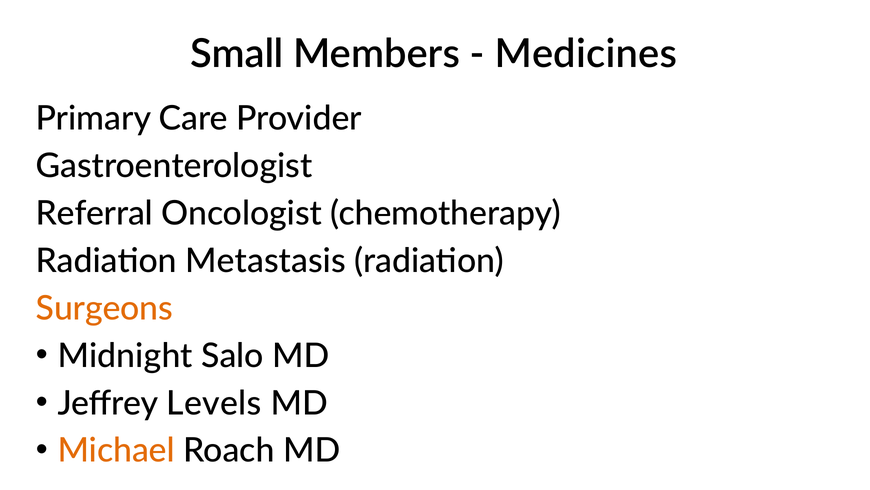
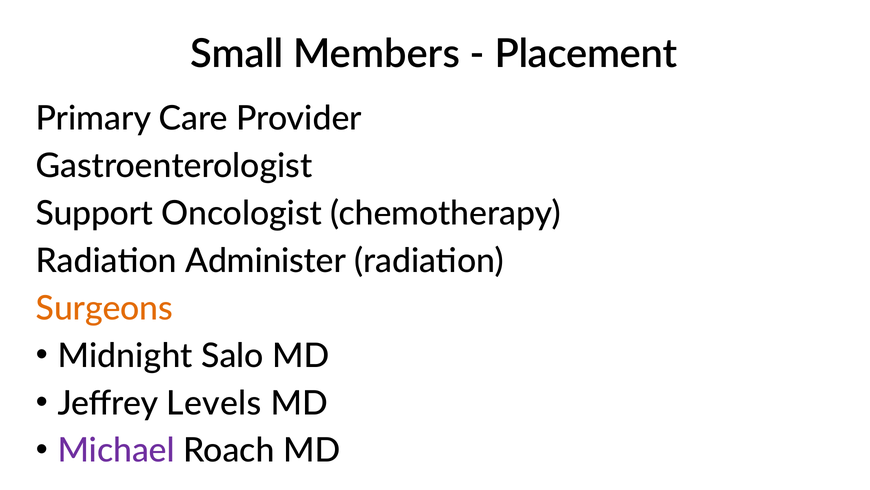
Medicines: Medicines -> Placement (586, 54)
Referral: Referral -> Support (94, 213)
Metastasis: Metastasis -> Administer (266, 261)
Michael colour: orange -> purple (116, 450)
